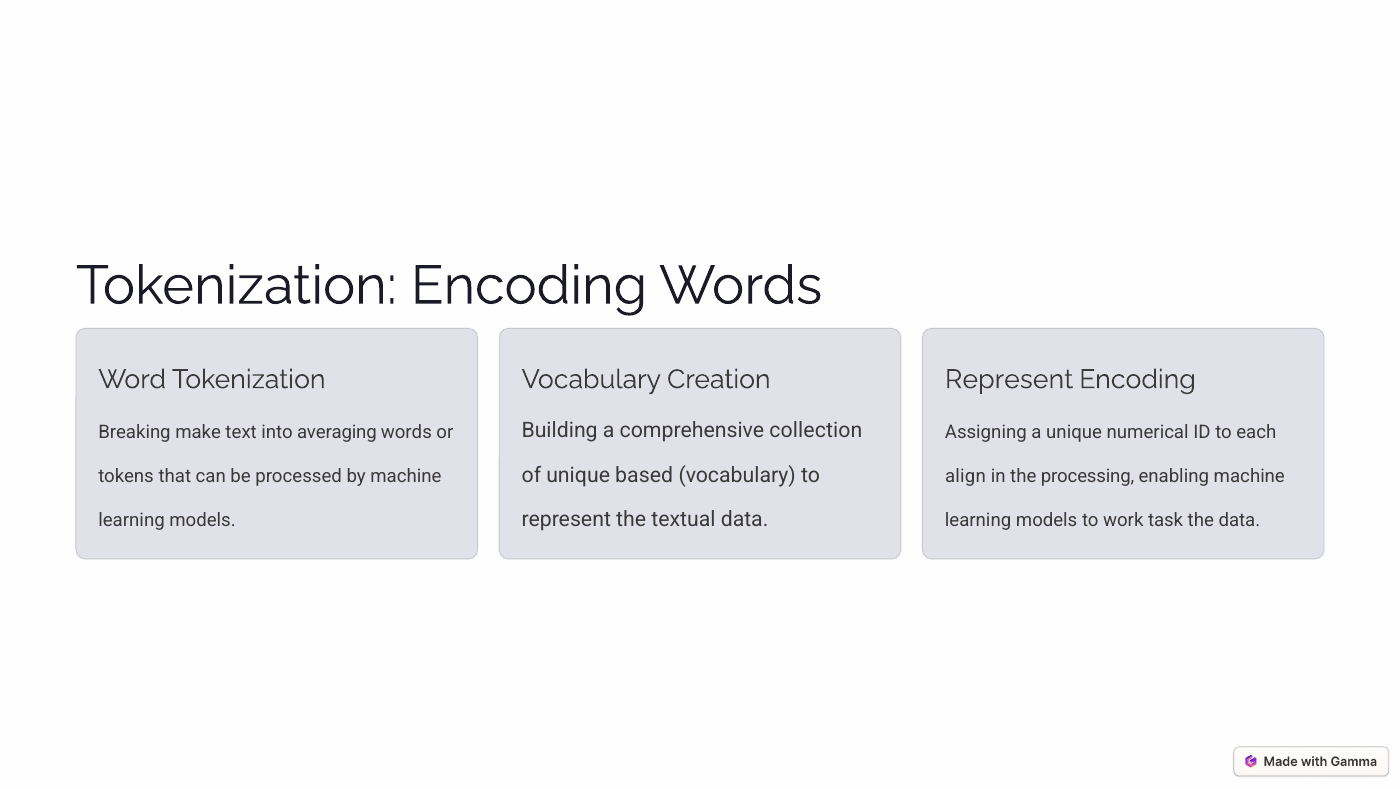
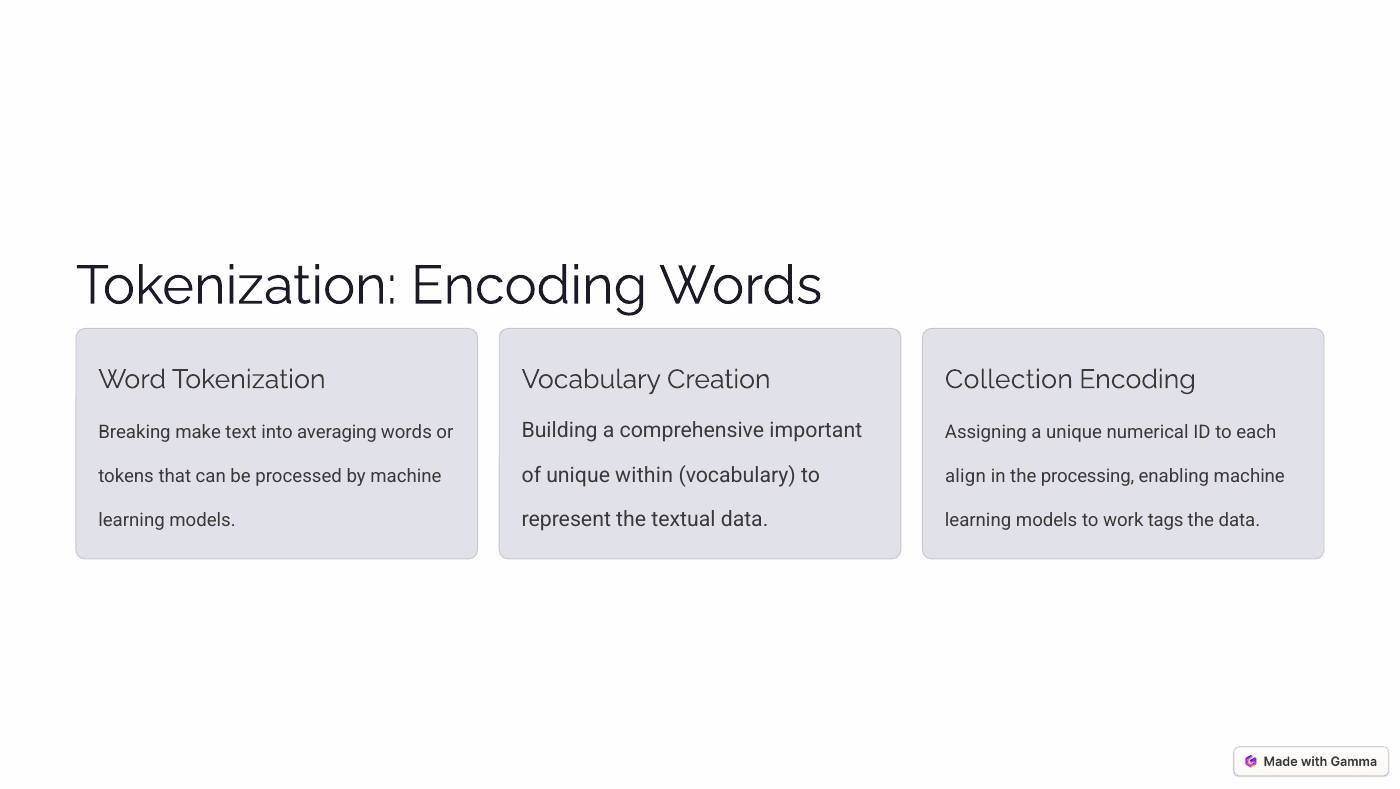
Represent: Represent -> Collection (1009, 380)
collection: collection -> important (816, 431)
based: based -> within (644, 475)
task: task -> tags (1166, 521)
